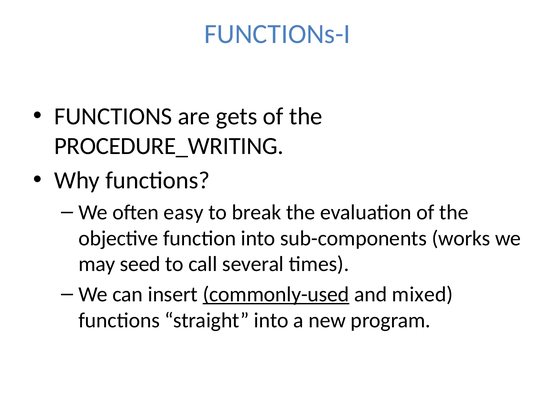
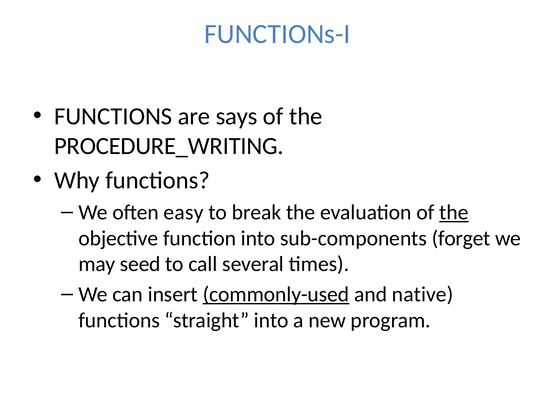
gets: gets -> says (237, 116)
the underline: none -> present (454, 212)
works: works -> forget (461, 238)
mixed: mixed -> native (423, 295)
